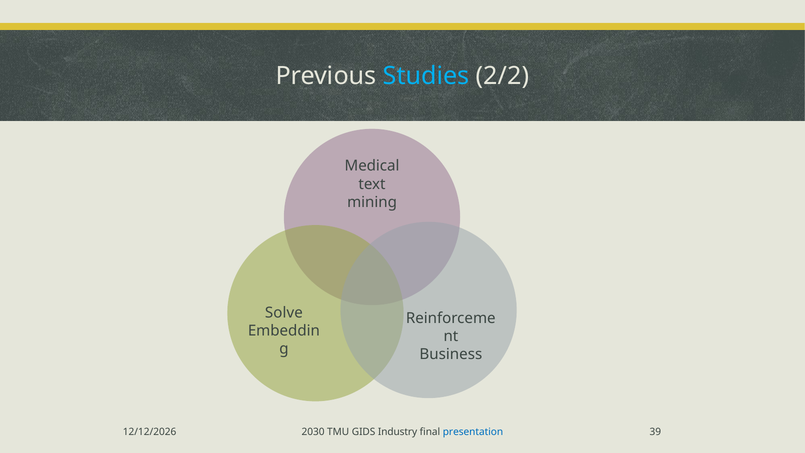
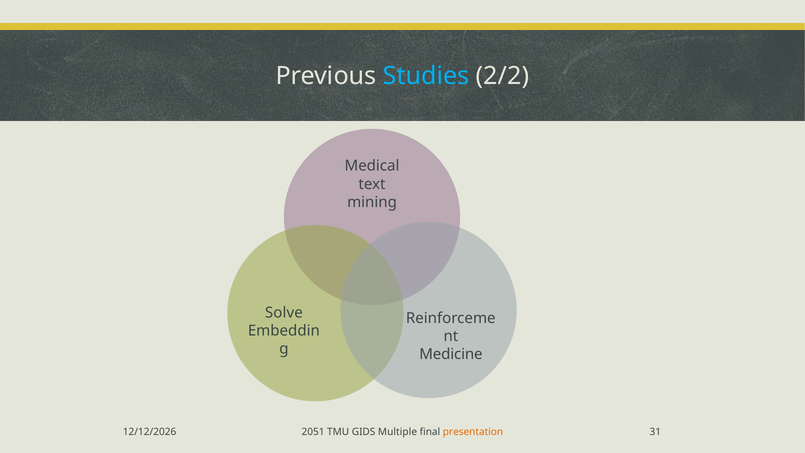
Business: Business -> Medicine (451, 354)
2030: 2030 -> 2051 (313, 432)
Industry: Industry -> Multiple (397, 432)
presentation colour: blue -> orange (473, 432)
39: 39 -> 31 (655, 432)
